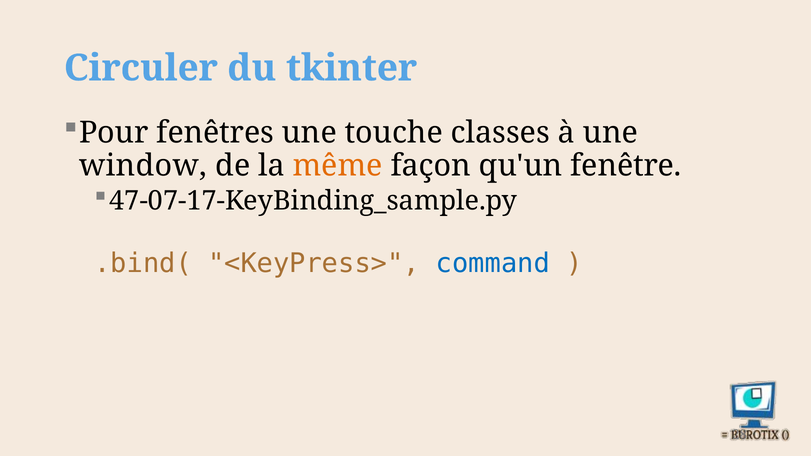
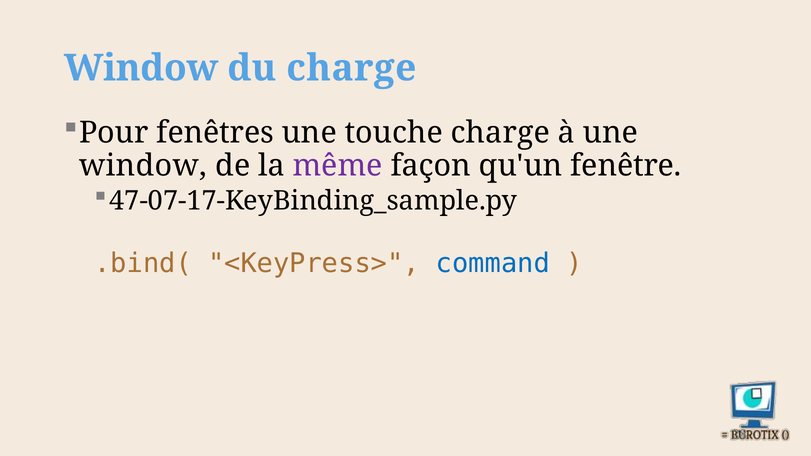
Circuler: Circuler -> Window (141, 68)
du tkinter: tkinter -> charge (351, 68)
touche classes: classes -> charge (500, 133)
même colour: orange -> purple (338, 166)
